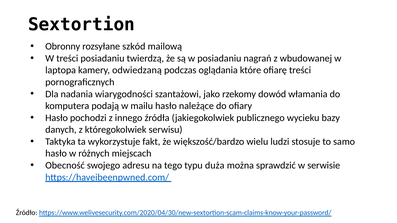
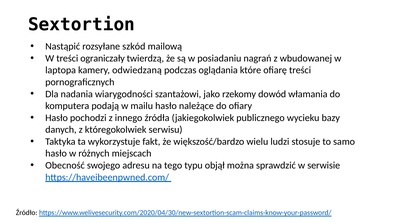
Obronny: Obronny -> Nastąpić (63, 46)
treści posiadaniu: posiadaniu -> ograniczały (103, 58)
duża: duża -> objął (215, 166)
